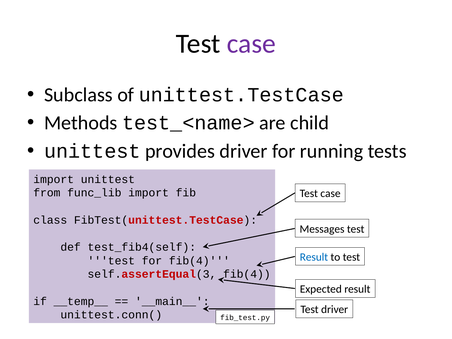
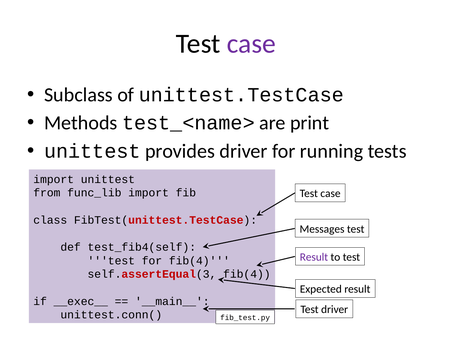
child: child -> print (310, 123)
Result colour: blue -> purple (314, 257)
__temp__: __temp__ -> __exec__ (81, 301)
